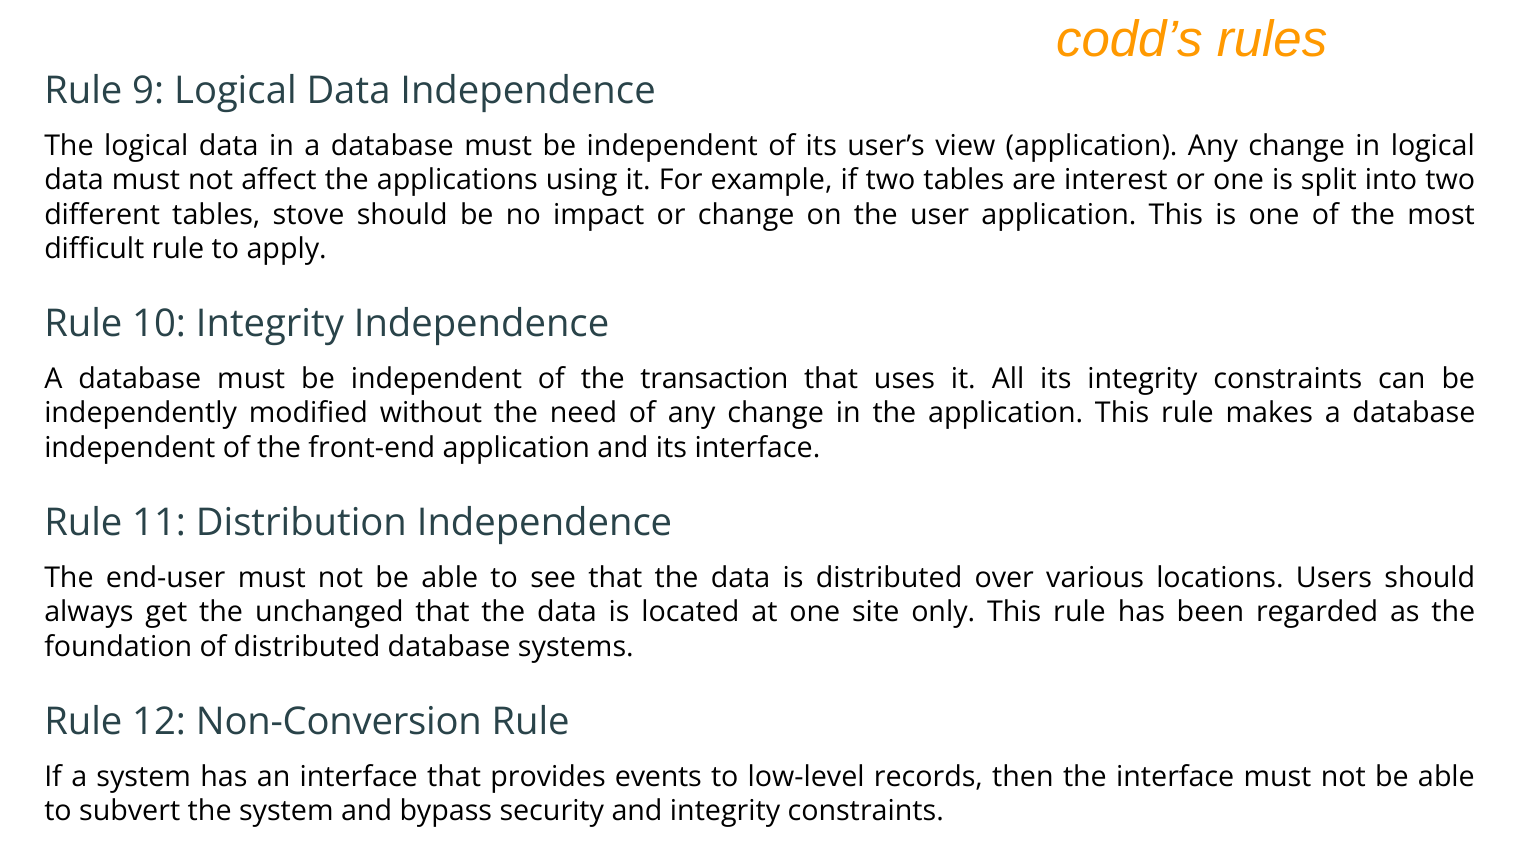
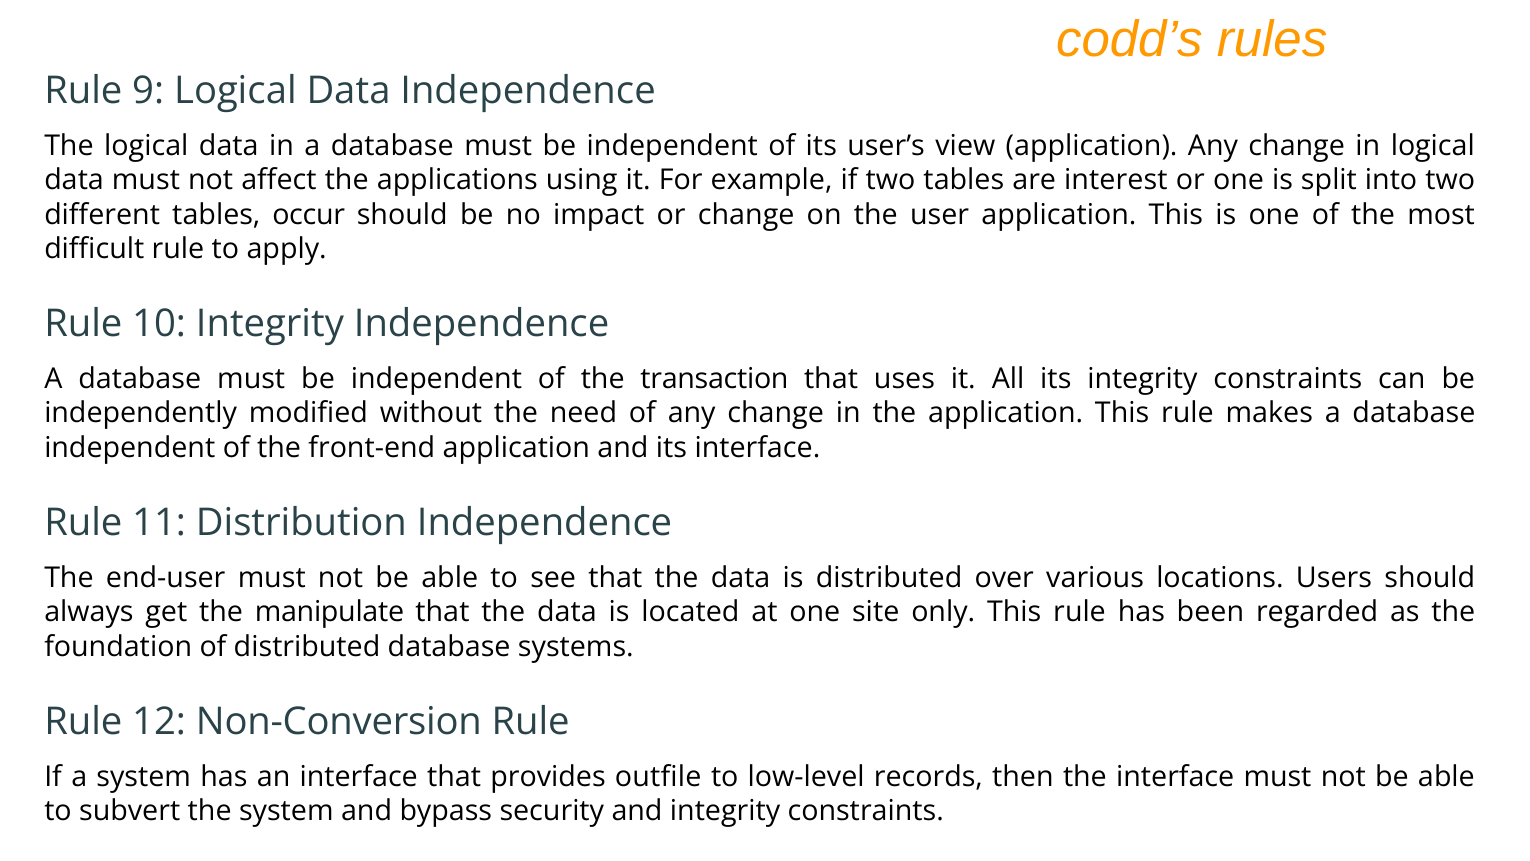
stove: stove -> occur (309, 214)
unchanged: unchanged -> manipulate (329, 612)
events: events -> outfile (658, 777)
